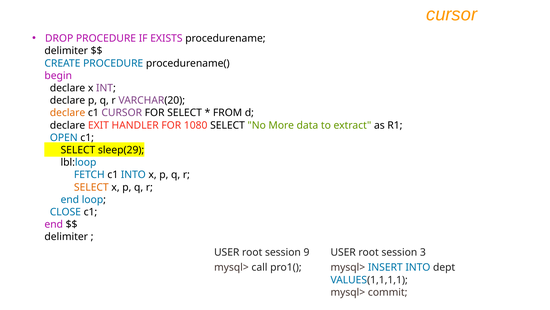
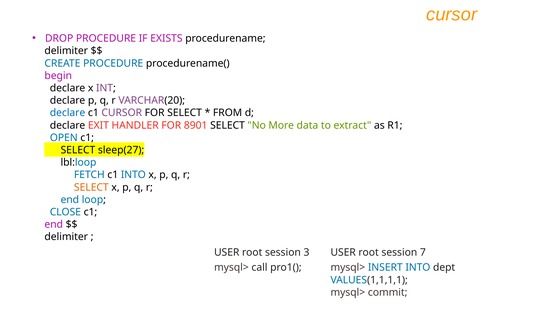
declare colour: orange -> blue (68, 113)
1080: 1080 -> 8901 (196, 125)
sleep(29: sleep(29 -> sleep(27 (121, 150)
9: 9 -> 3 (306, 252)
3: 3 -> 7 (423, 252)
